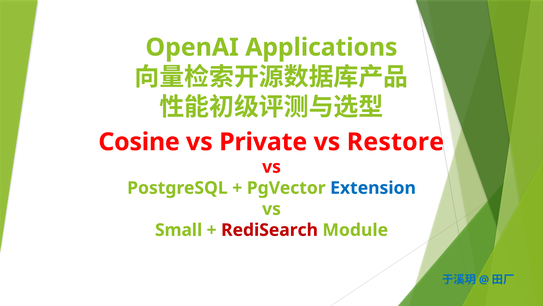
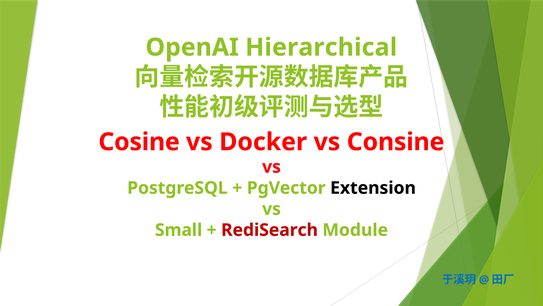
Applications: Applications -> Hierarchical (321, 47)
Private: Private -> Docker (263, 142)
Restore: Restore -> Consine (396, 142)
Extension colour: blue -> black (373, 188)
